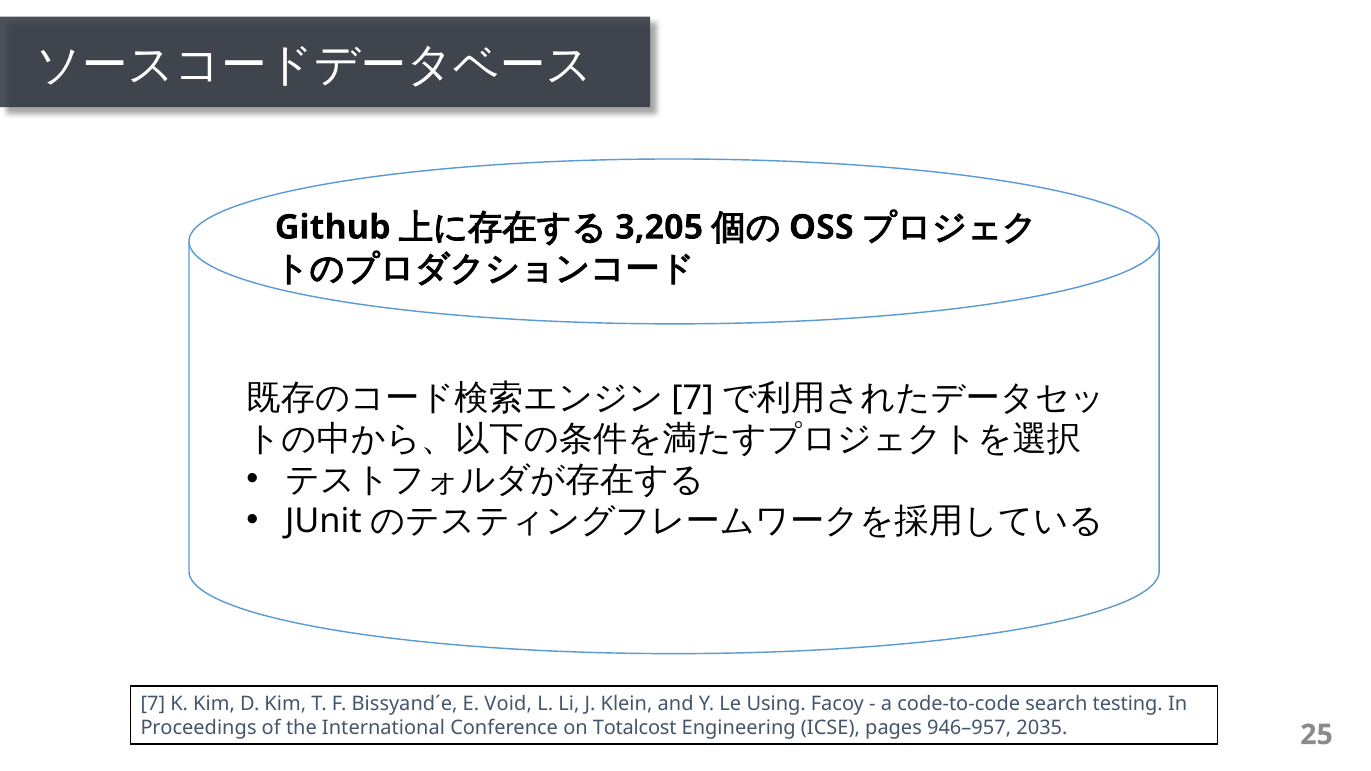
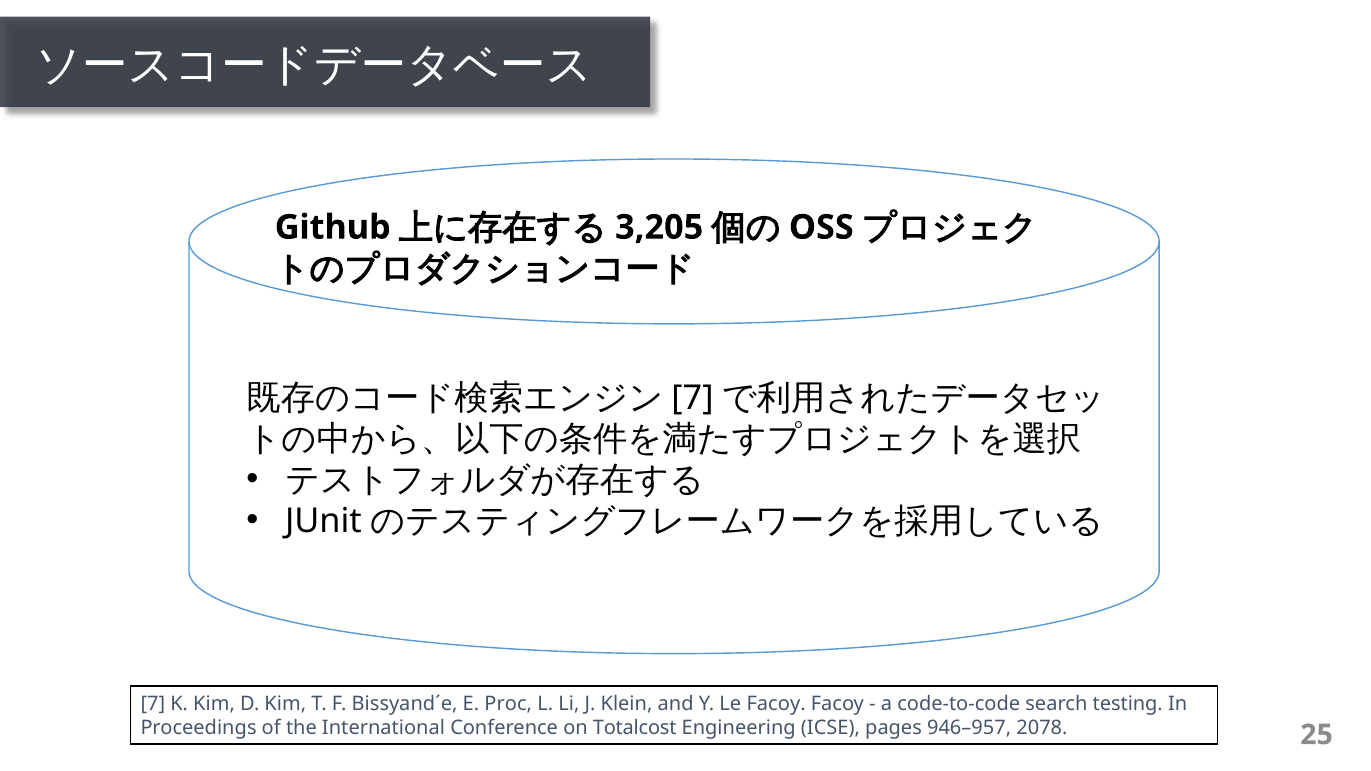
Void: Void -> Proc (508, 704)
Le Using: Using -> Facoy (776, 704)
2035: 2035 -> 2078 (1042, 728)
